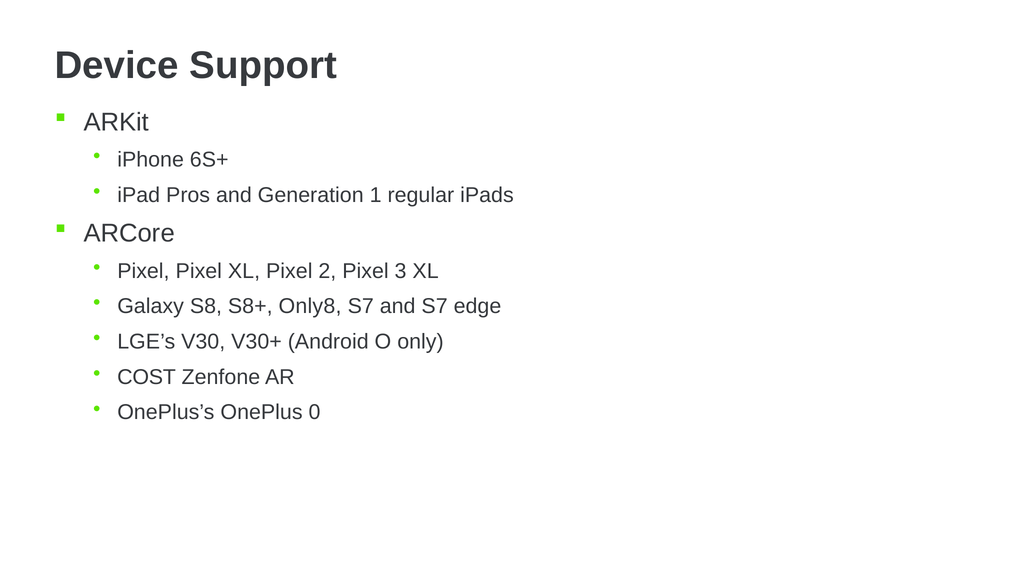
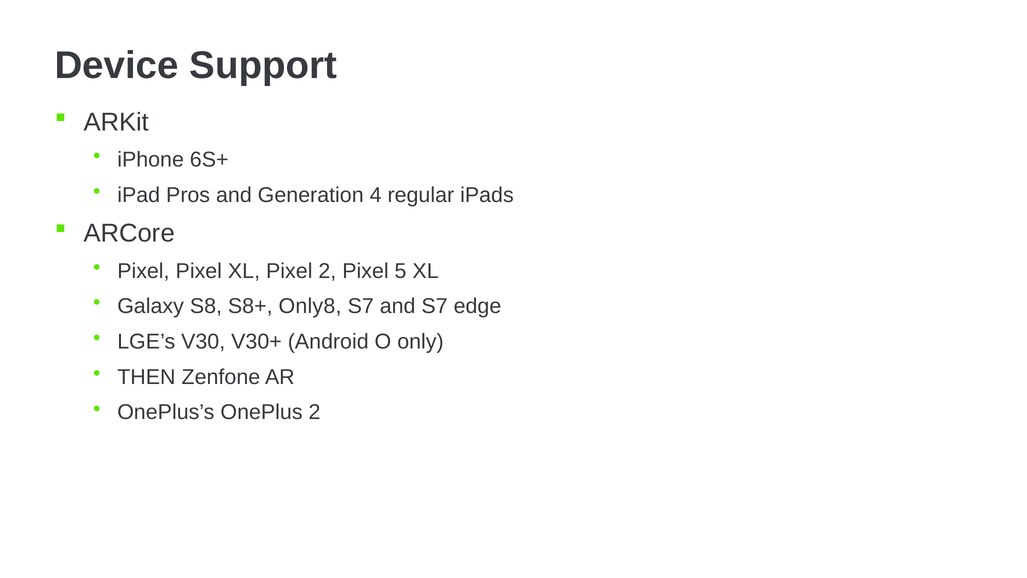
1: 1 -> 4 (376, 195)
3: 3 -> 5 (401, 271)
COST: COST -> THEN (146, 377)
OnePlus 0: 0 -> 2 (315, 412)
